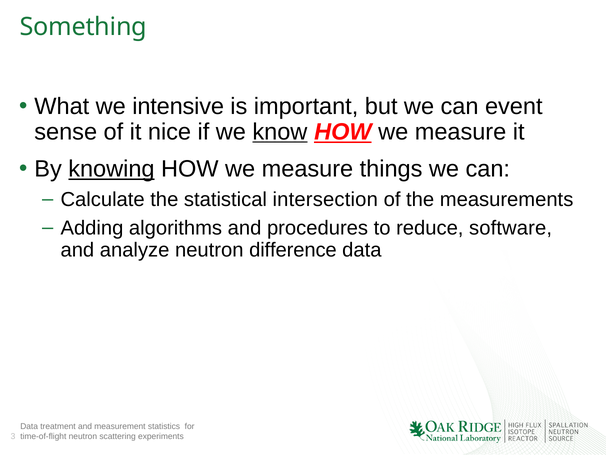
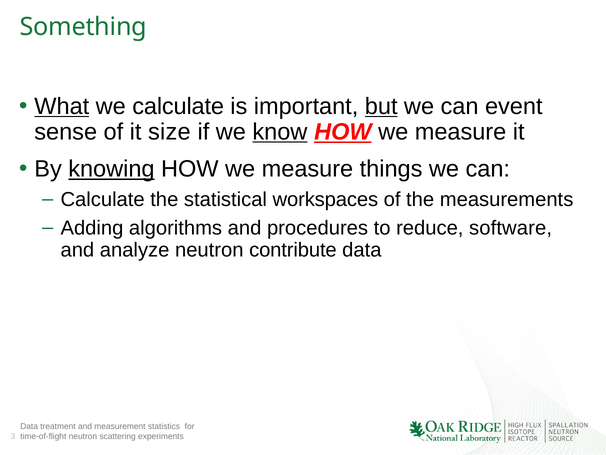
What underline: none -> present (62, 106)
we intensive: intensive -> calculate (178, 106)
but underline: none -> present (381, 106)
nice: nice -> size (169, 132)
intersection: intersection -> workspaces (325, 199)
difference: difference -> contribute (293, 250)
